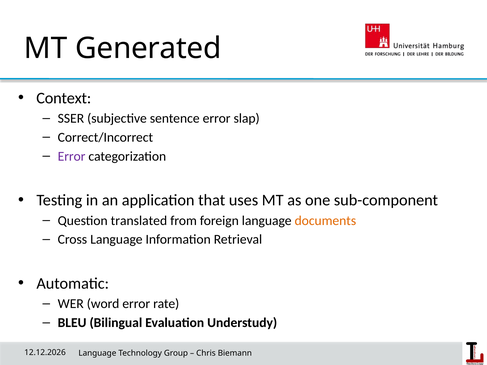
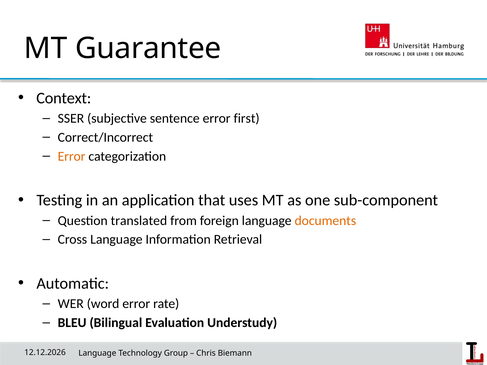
Generated: Generated -> Guarantee (148, 48)
slap: slap -> first (247, 118)
Error colour: purple -> orange (72, 156)
